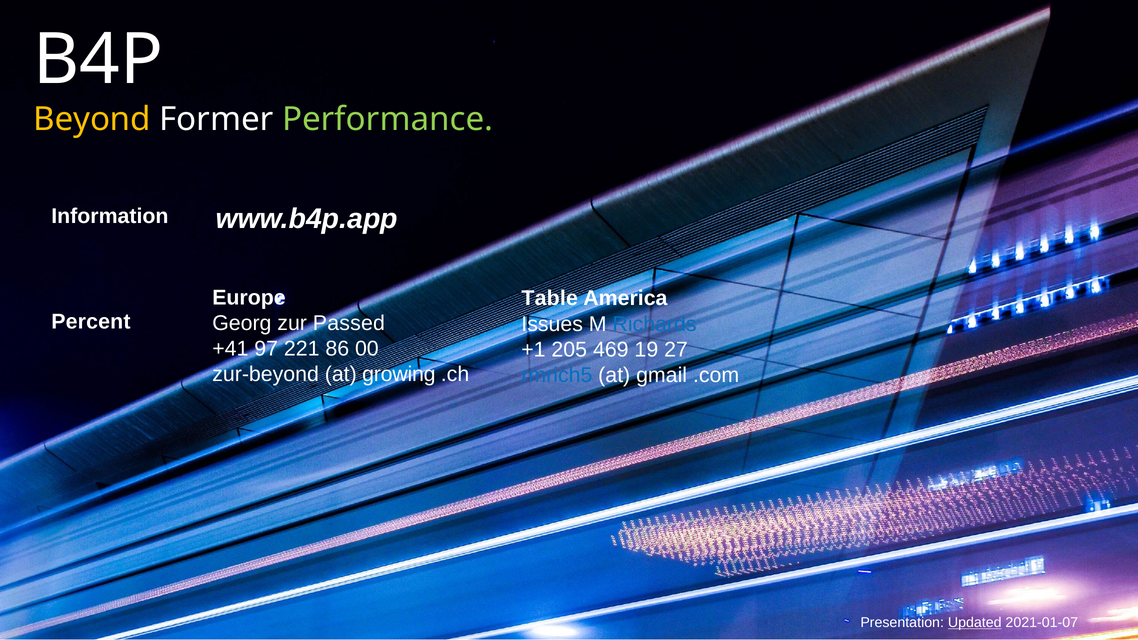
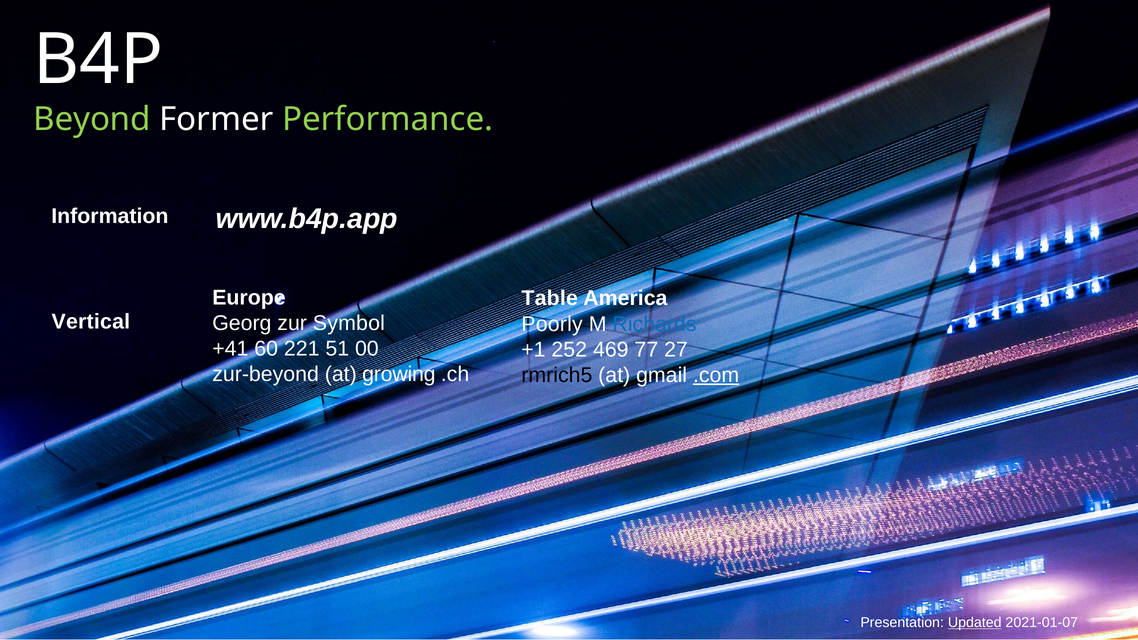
Beyond colour: yellow -> light green (92, 120)
Percent: Percent -> Vertical (91, 322)
Passed: Passed -> Symbol (349, 323)
Issues: Issues -> Poorly (552, 324)
97: 97 -> 60 (266, 349)
86: 86 -> 51 (337, 349)
205: 205 -> 252 (569, 350)
19: 19 -> 77 (646, 350)
rmrich5 colour: blue -> black (557, 375)
.com underline: none -> present (716, 375)
